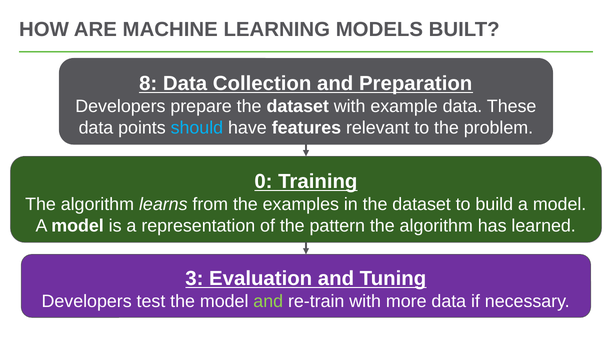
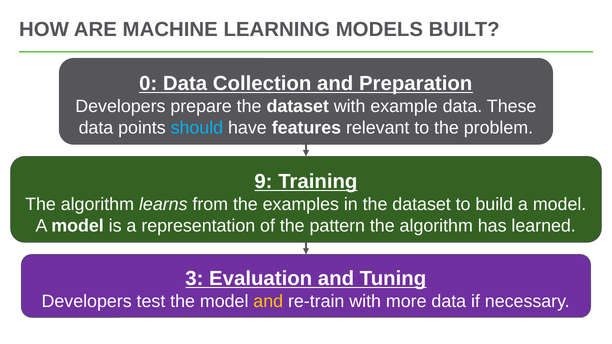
8: 8 -> 0 (148, 84)
0: 0 -> 9 (263, 182)
and colour: light green -> yellow (268, 301)
